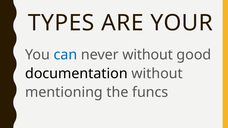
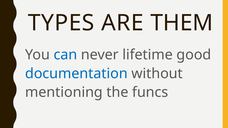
YOUR: YOUR -> THEM (182, 23)
never without: without -> lifetime (148, 55)
documentation colour: black -> blue (76, 74)
